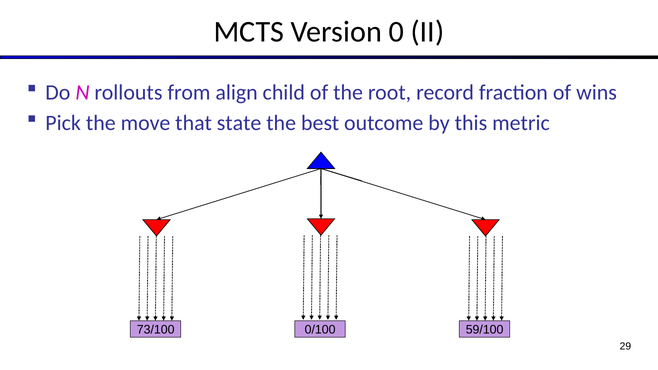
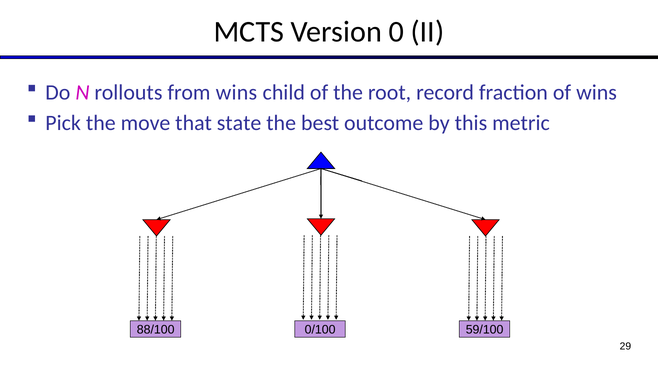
from align: align -> wins (236, 93)
73/100: 73/100 -> 88/100 (156, 330)
